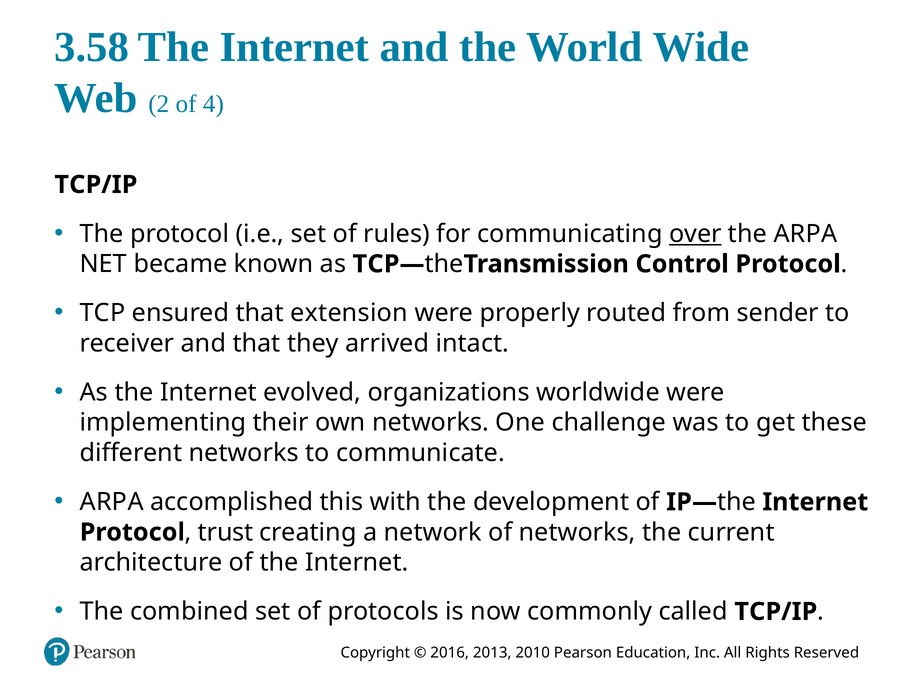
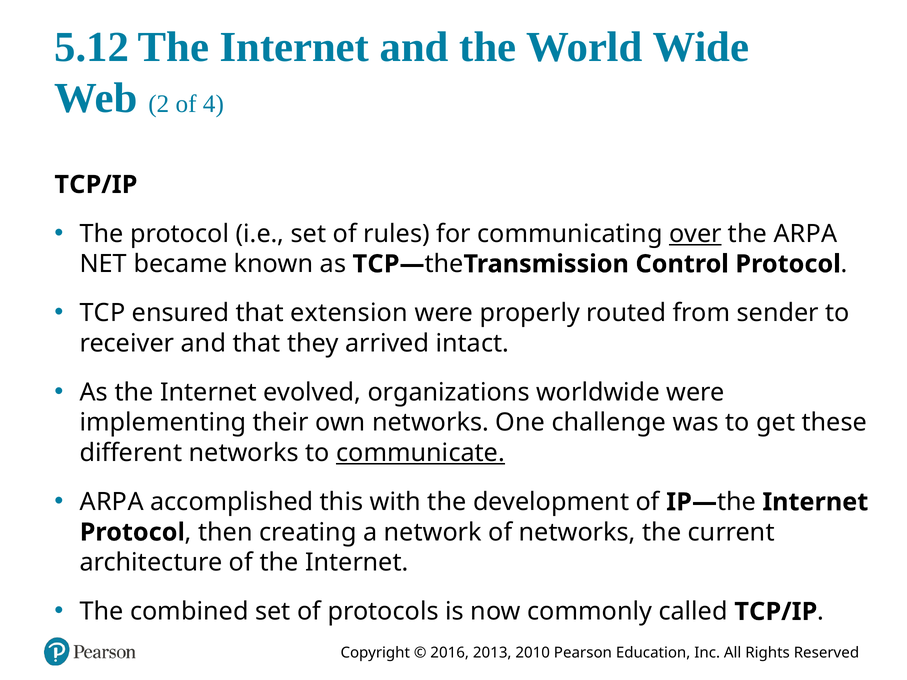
3.58: 3.58 -> 5.12 (92, 47)
communicate underline: none -> present (421, 453)
trust: trust -> then (226, 532)
